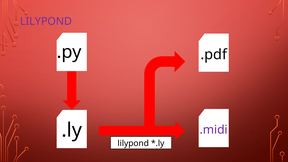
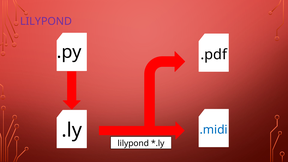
.midi colour: purple -> blue (214, 130)
